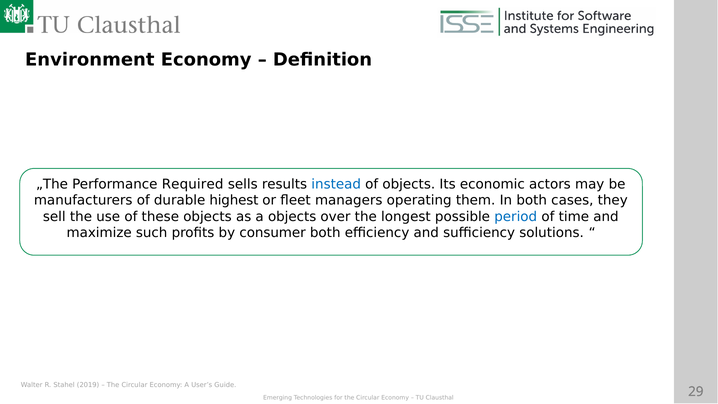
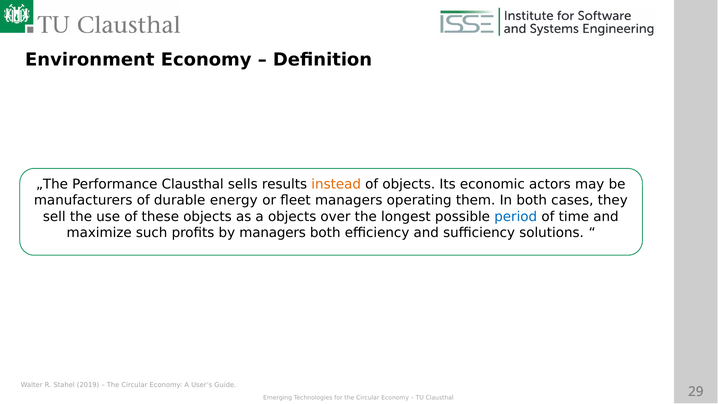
Performance Required: Required -> Clausthal (193, 184)
instead colour: blue -> orange (336, 184)
highest: highest -> energy (234, 200)
by consumer: consumer -> managers (273, 233)
